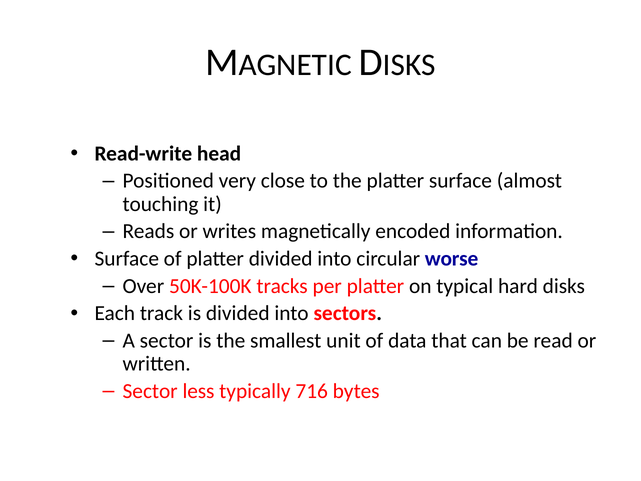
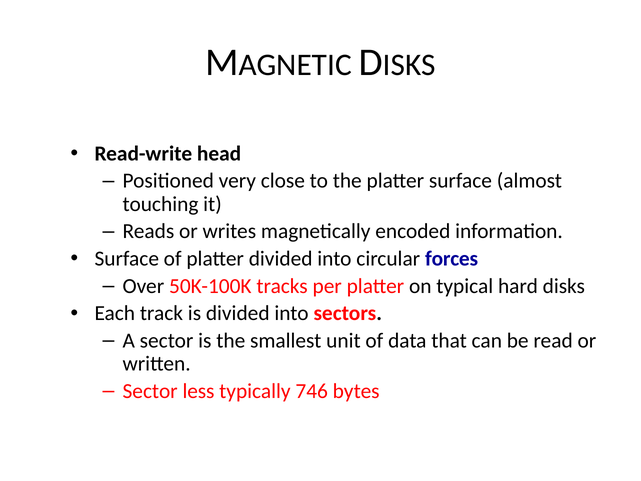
worse: worse -> forces (452, 259)
716: 716 -> 746 (312, 391)
